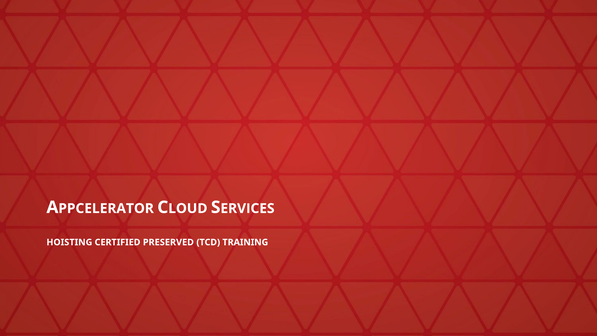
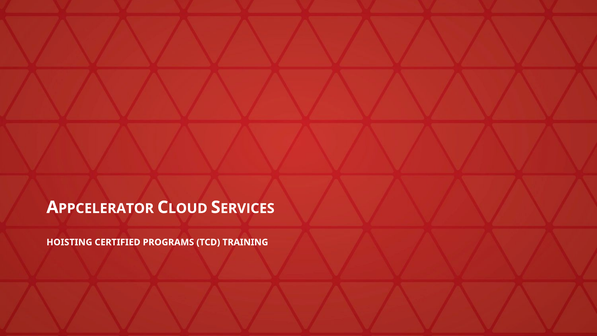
PRESERVED: PRESERVED -> PROGRAMS (168, 242)
